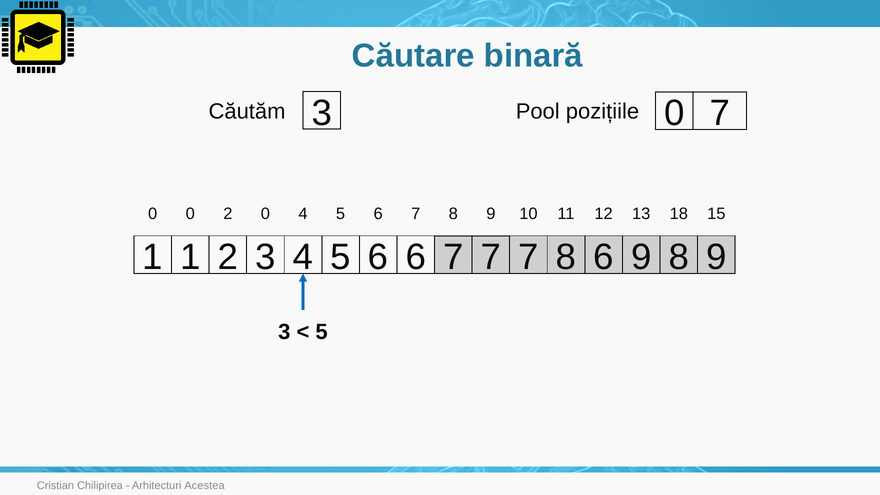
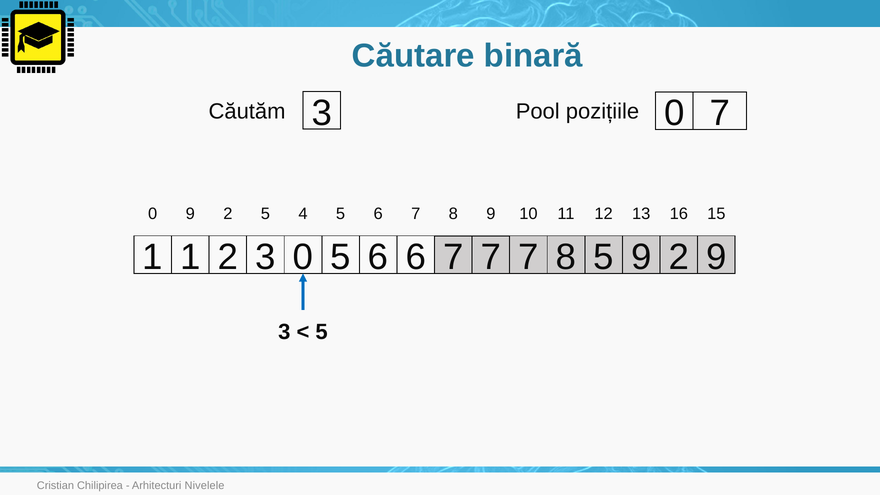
0 0: 0 -> 9 (190, 214)
2 0: 0 -> 5 (265, 214)
18: 18 -> 16 (679, 214)
3 4: 4 -> 0 (303, 257)
8 6: 6 -> 5 (604, 257)
8: 8 -> 2 (679, 257)
Acestea: Acestea -> Nivelele (205, 486)
